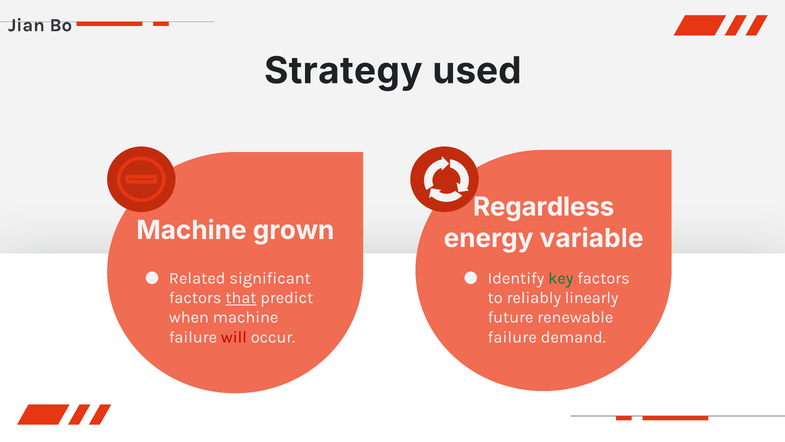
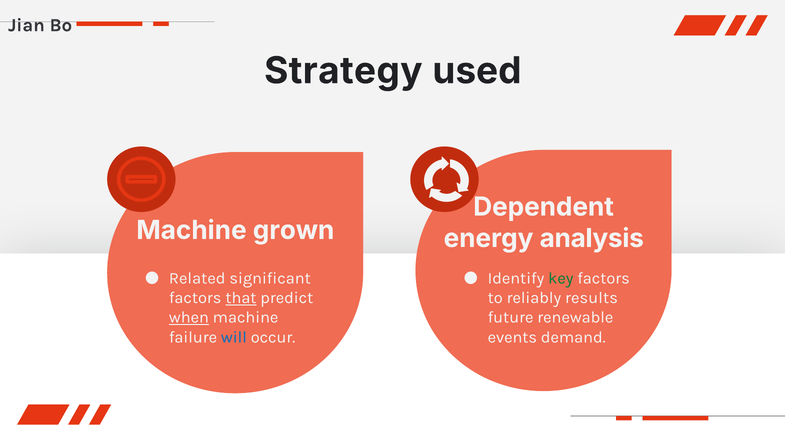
Regardless: Regardless -> Dependent (544, 207)
variable: variable -> analysis (592, 238)
linearly: linearly -> results (591, 298)
when underline: none -> present (189, 317)
will colour: red -> blue (234, 337)
failure: failure -> events (512, 337)
